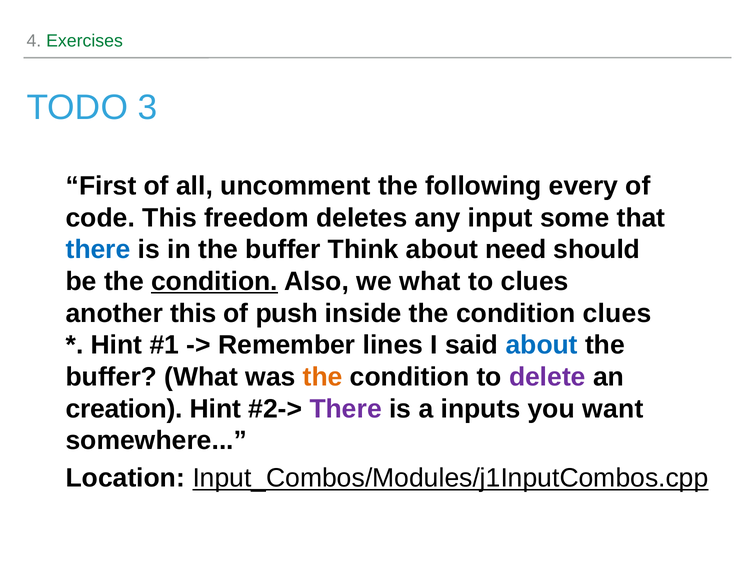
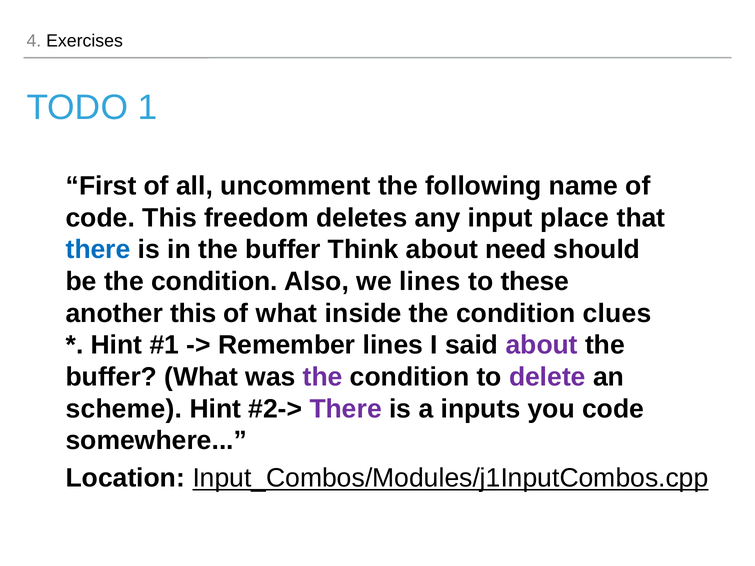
Exercises colour: green -> black (85, 41)
3: 3 -> 1 (148, 108)
every: every -> name (583, 186)
some: some -> place (575, 218)
condition underline: present -> none (214, 282)
we what: what -> lines (430, 282)
to clues: clues -> these (535, 282)
of push: push -> what (287, 313)
about colour: blue -> purple (542, 345)
the colour: orange -> purple (323, 377)
creation: creation -> scheme (124, 409)
you want: want -> code (613, 409)
